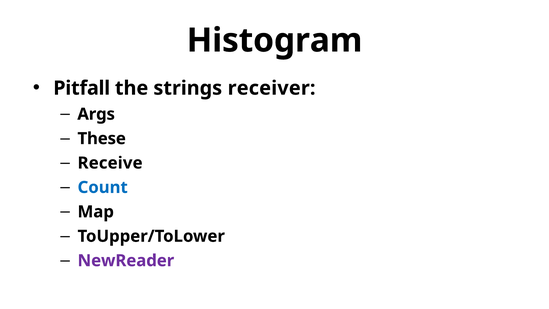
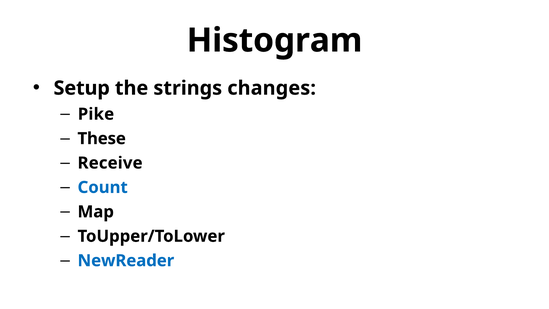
Pitfall: Pitfall -> Setup (82, 88)
receiver: receiver -> changes (272, 88)
Args: Args -> Pike (96, 114)
NewReader colour: purple -> blue (126, 261)
